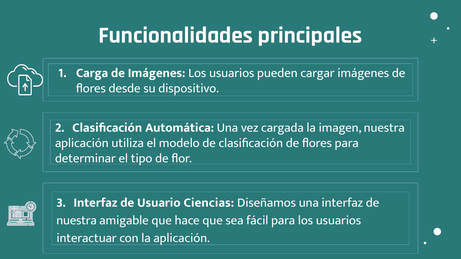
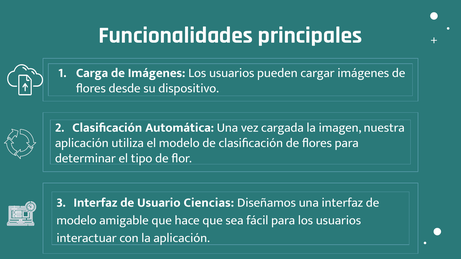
nuestra: nuestra -> modelo (77, 221)
